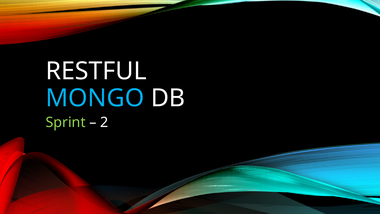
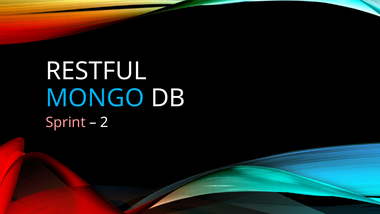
Sprint colour: light green -> pink (66, 122)
